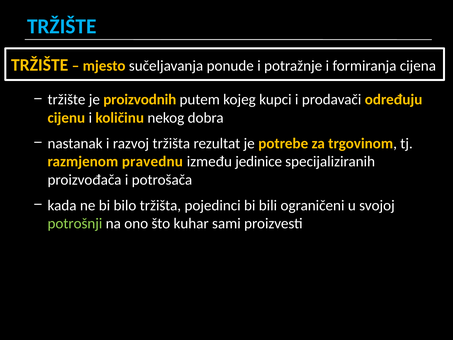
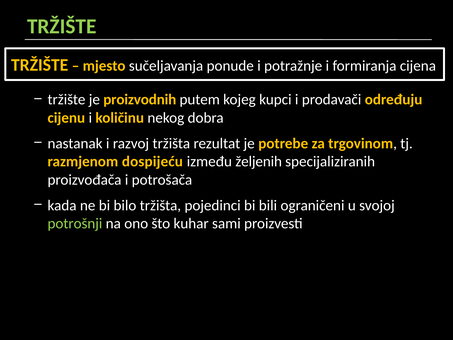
TRŽIŠTE colour: light blue -> light green (62, 27)
pravednu: pravednu -> dospijeću (152, 161)
jedinice: jedinice -> željenih (259, 161)
